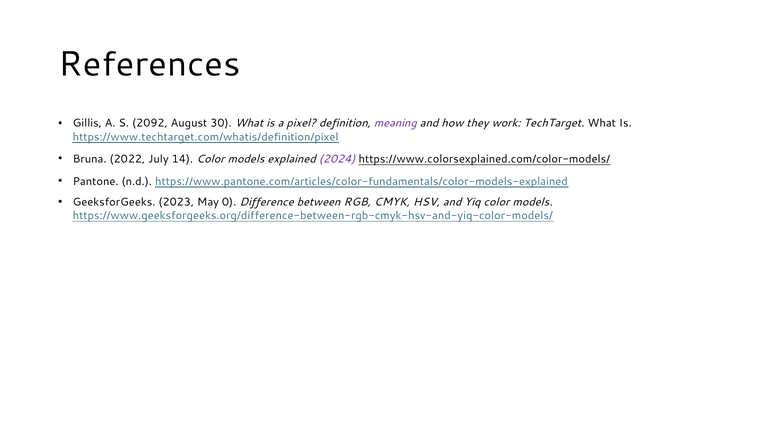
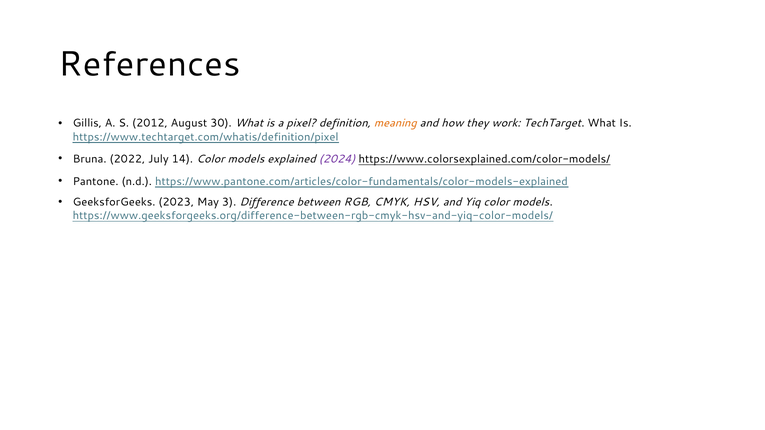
2092: 2092 -> 2012 (150, 123)
meaning colour: purple -> orange (395, 123)
0: 0 -> 3 (229, 202)
